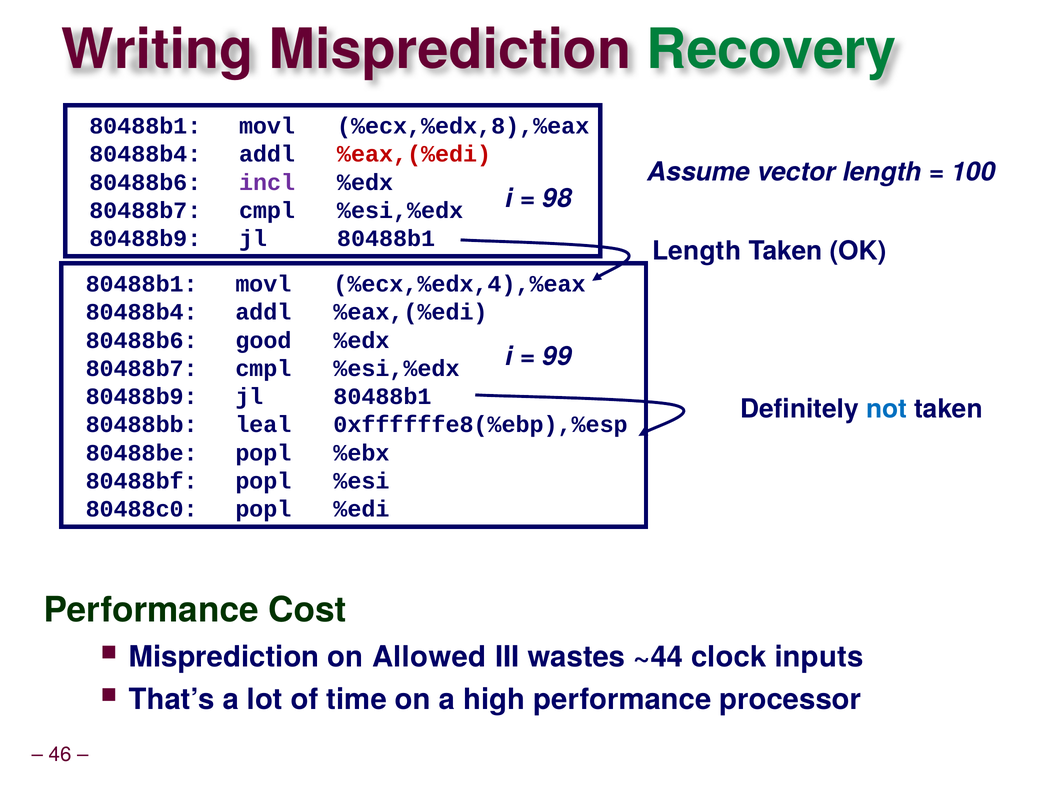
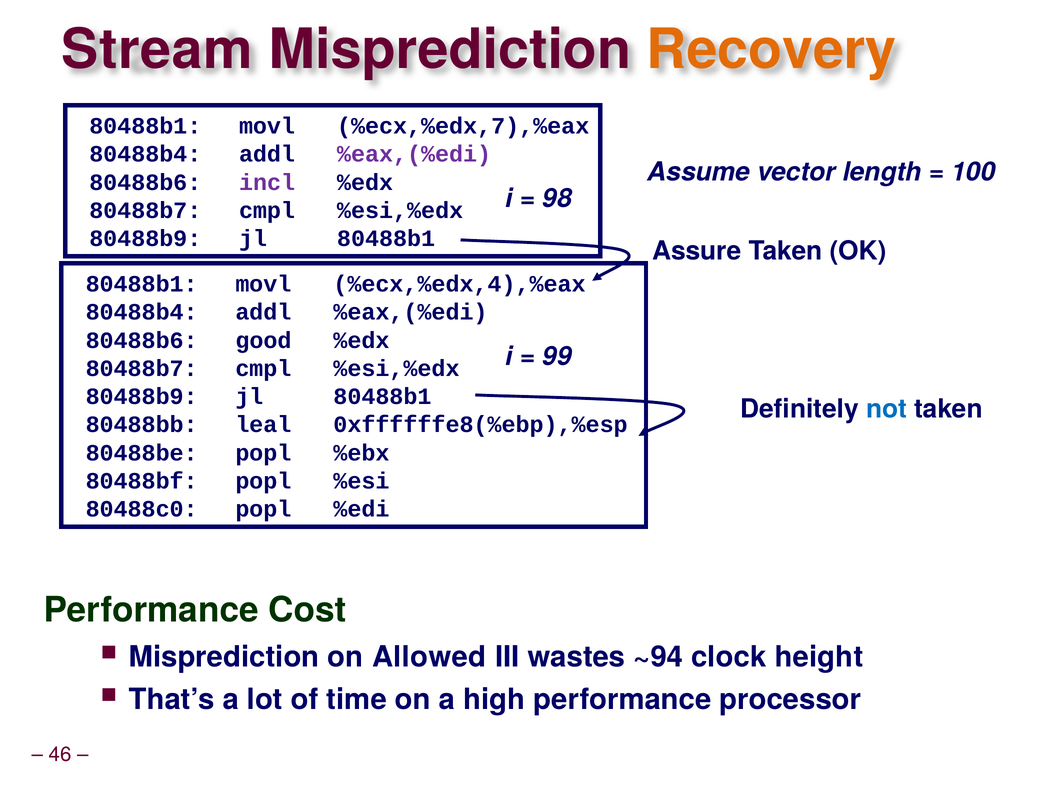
Writing: Writing -> Stream (157, 50)
Recovery colour: green -> orange (771, 50)
%ecx,%edx,8),%eax: %ecx,%edx,8),%eax -> %ecx,%edx,7),%eax (463, 126)
%eax,(%edi colour: red -> purple (414, 154)
Length: Length -> Assure (697, 251)
~44: ~44 -> ~94 (658, 656)
inputs: inputs -> height (819, 656)
